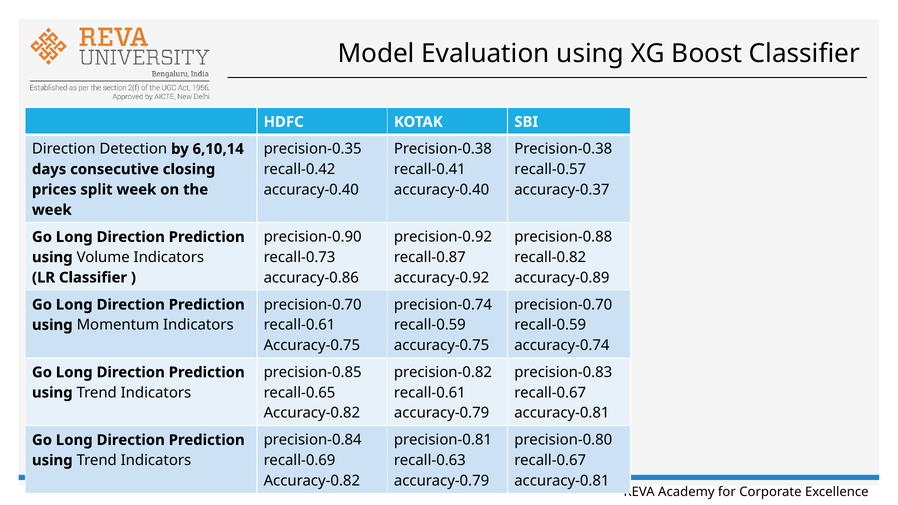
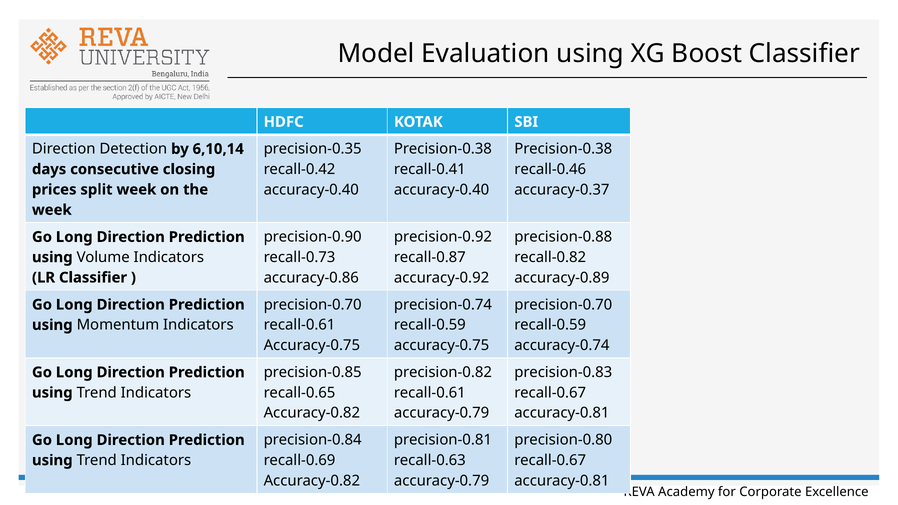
recall-0.57: recall-0.57 -> recall-0.46 (550, 169)
